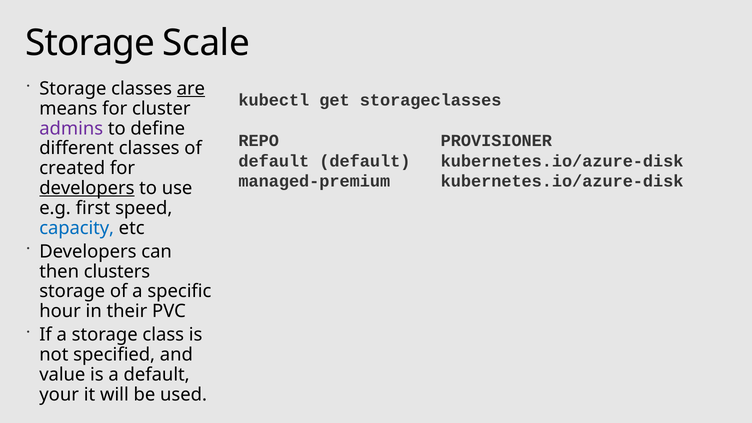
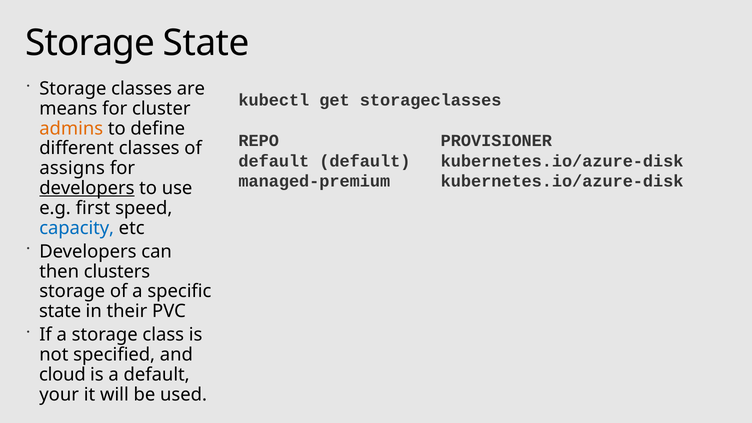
Storage Scale: Scale -> State (206, 43)
are underline: present -> none (191, 89)
admins colour: purple -> orange (71, 128)
created: created -> assigns (72, 168)
hour: hour -> state (60, 311)
value: value -> cloud (62, 375)
